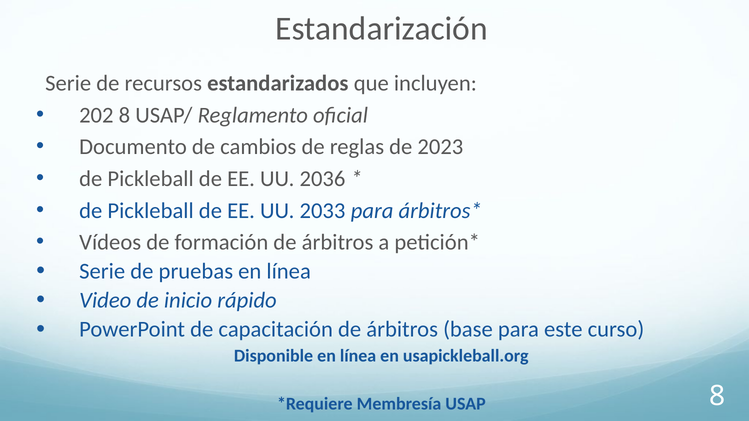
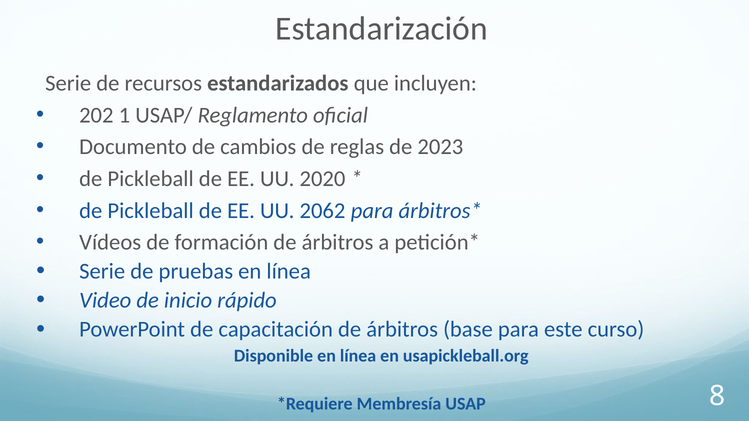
202 8: 8 -> 1 (124, 115)
2036: 2036 -> 2020 (322, 179)
2033: 2033 -> 2062 (322, 211)
